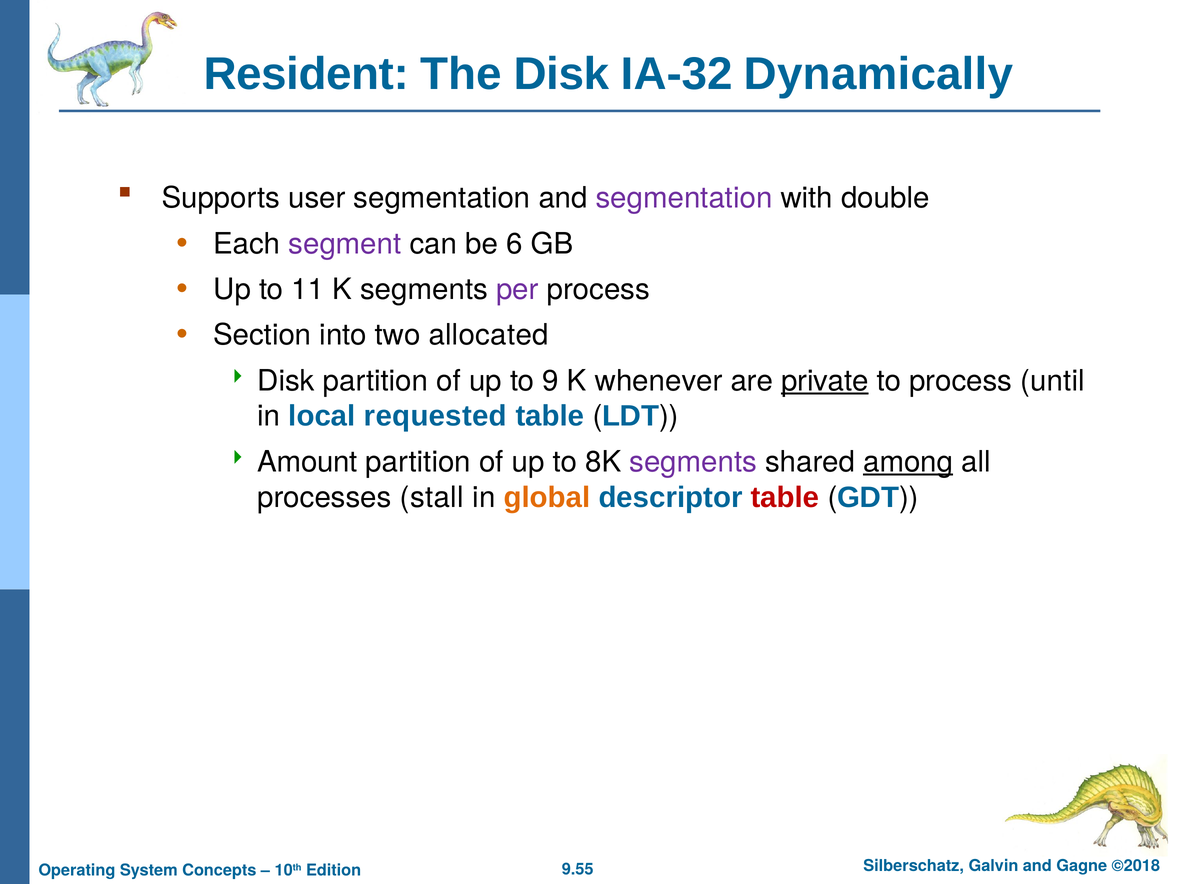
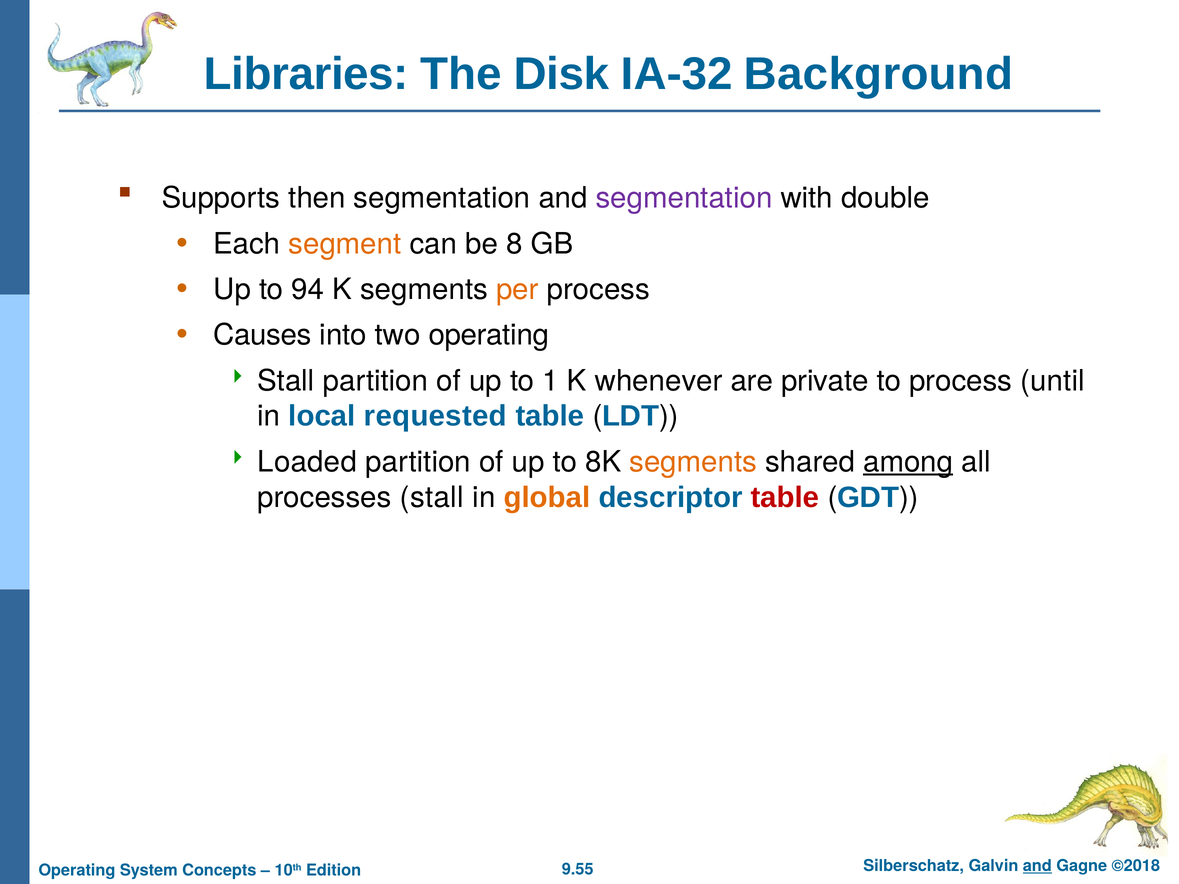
Resident: Resident -> Libraries (306, 74)
Dynamically: Dynamically -> Background (879, 74)
user: user -> then (317, 198)
segment colour: purple -> orange (345, 244)
6: 6 -> 8 (514, 244)
11: 11 -> 94 (308, 290)
per colour: purple -> orange (517, 290)
Section: Section -> Causes (262, 335)
two allocated: allocated -> operating (489, 335)
Disk: Disk -> Stall (286, 381)
9: 9 -> 1 (551, 381)
private underline: present -> none (825, 381)
Amount: Amount -> Loaded (307, 462)
segments colour: purple -> orange (693, 462)
and underline: none -> present (1037, 866)
